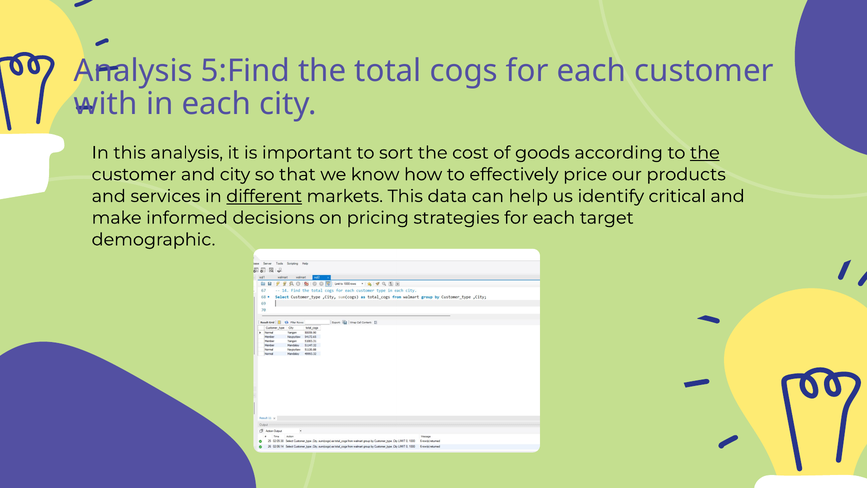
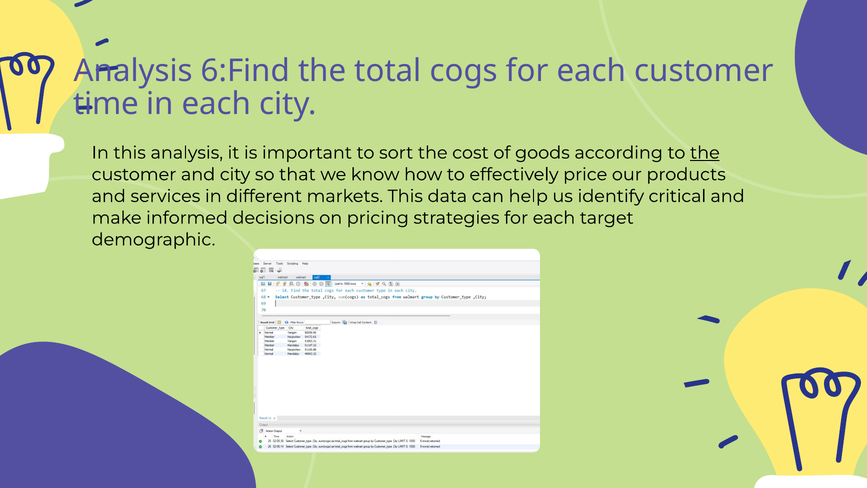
5:Find: 5:Find -> 6:Find (245, 71)
with: with -> time (106, 104)
different underline: present -> none (264, 196)
